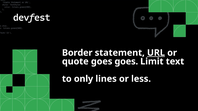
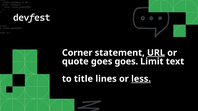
Border: Border -> Corner (77, 53)
only: only -> title (83, 79)
less underline: none -> present (141, 79)
